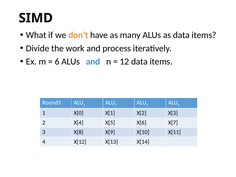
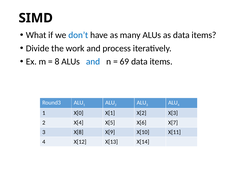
don’t colour: orange -> blue (78, 35)
6: 6 -> 8 (57, 62)
12: 12 -> 69 (124, 62)
